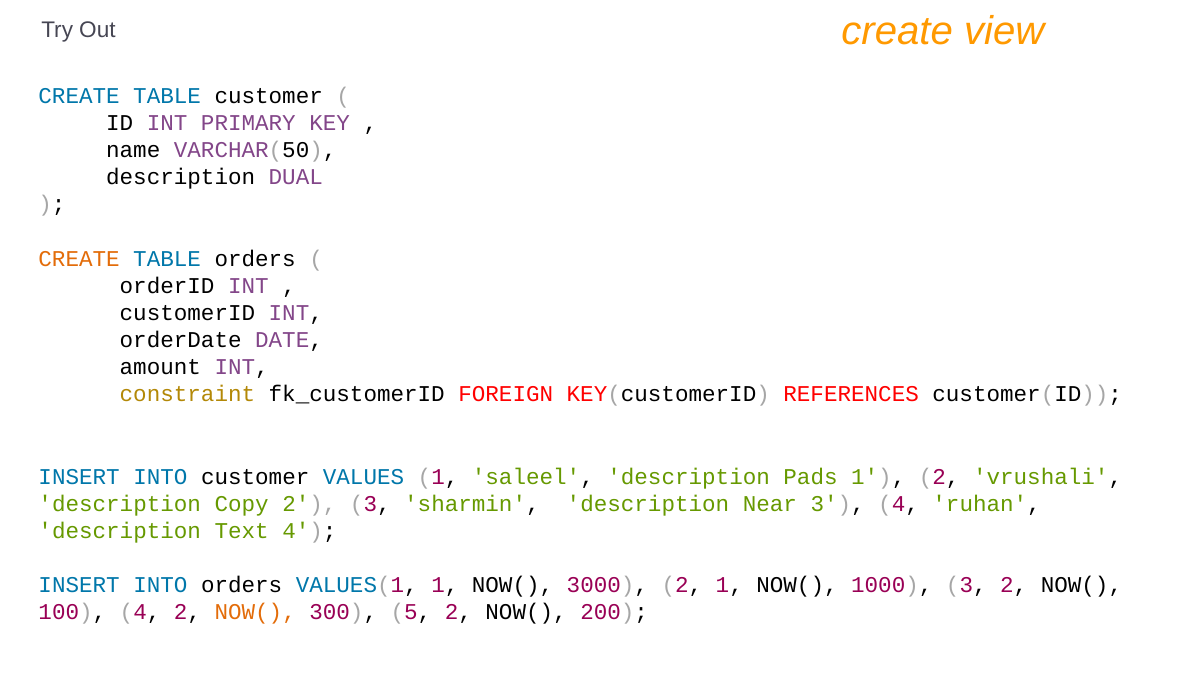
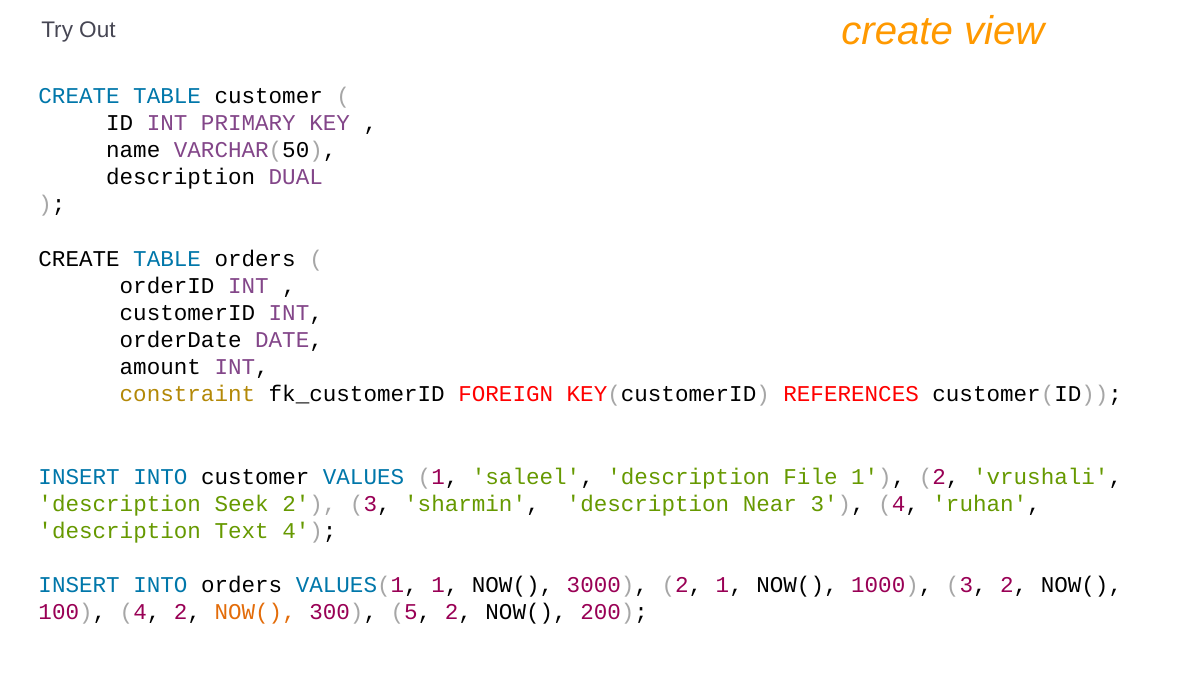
CREATE colour: orange -> black (79, 259)
Pads: Pads -> File (811, 477)
Copy: Copy -> Seek (242, 504)
